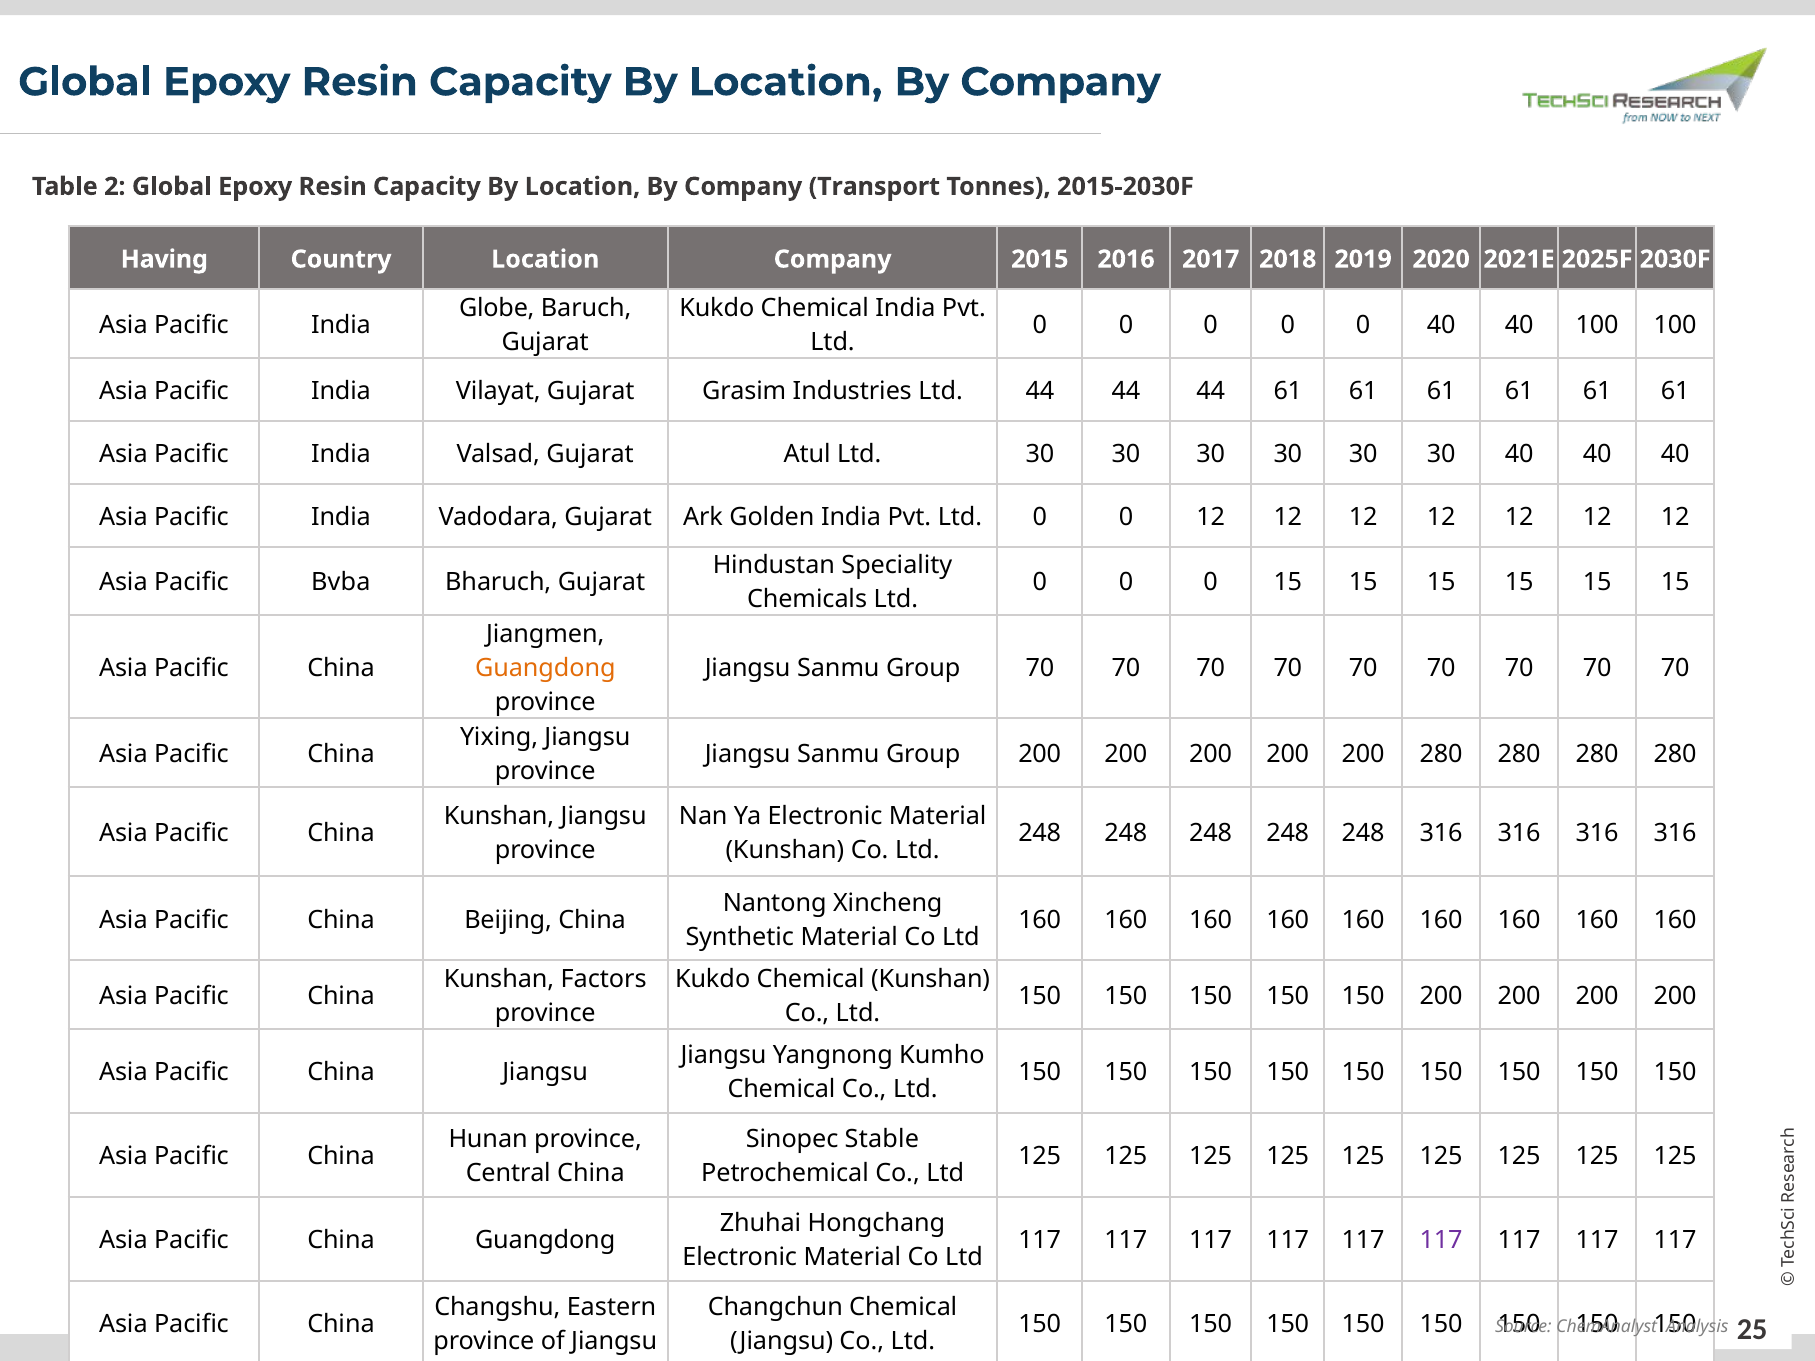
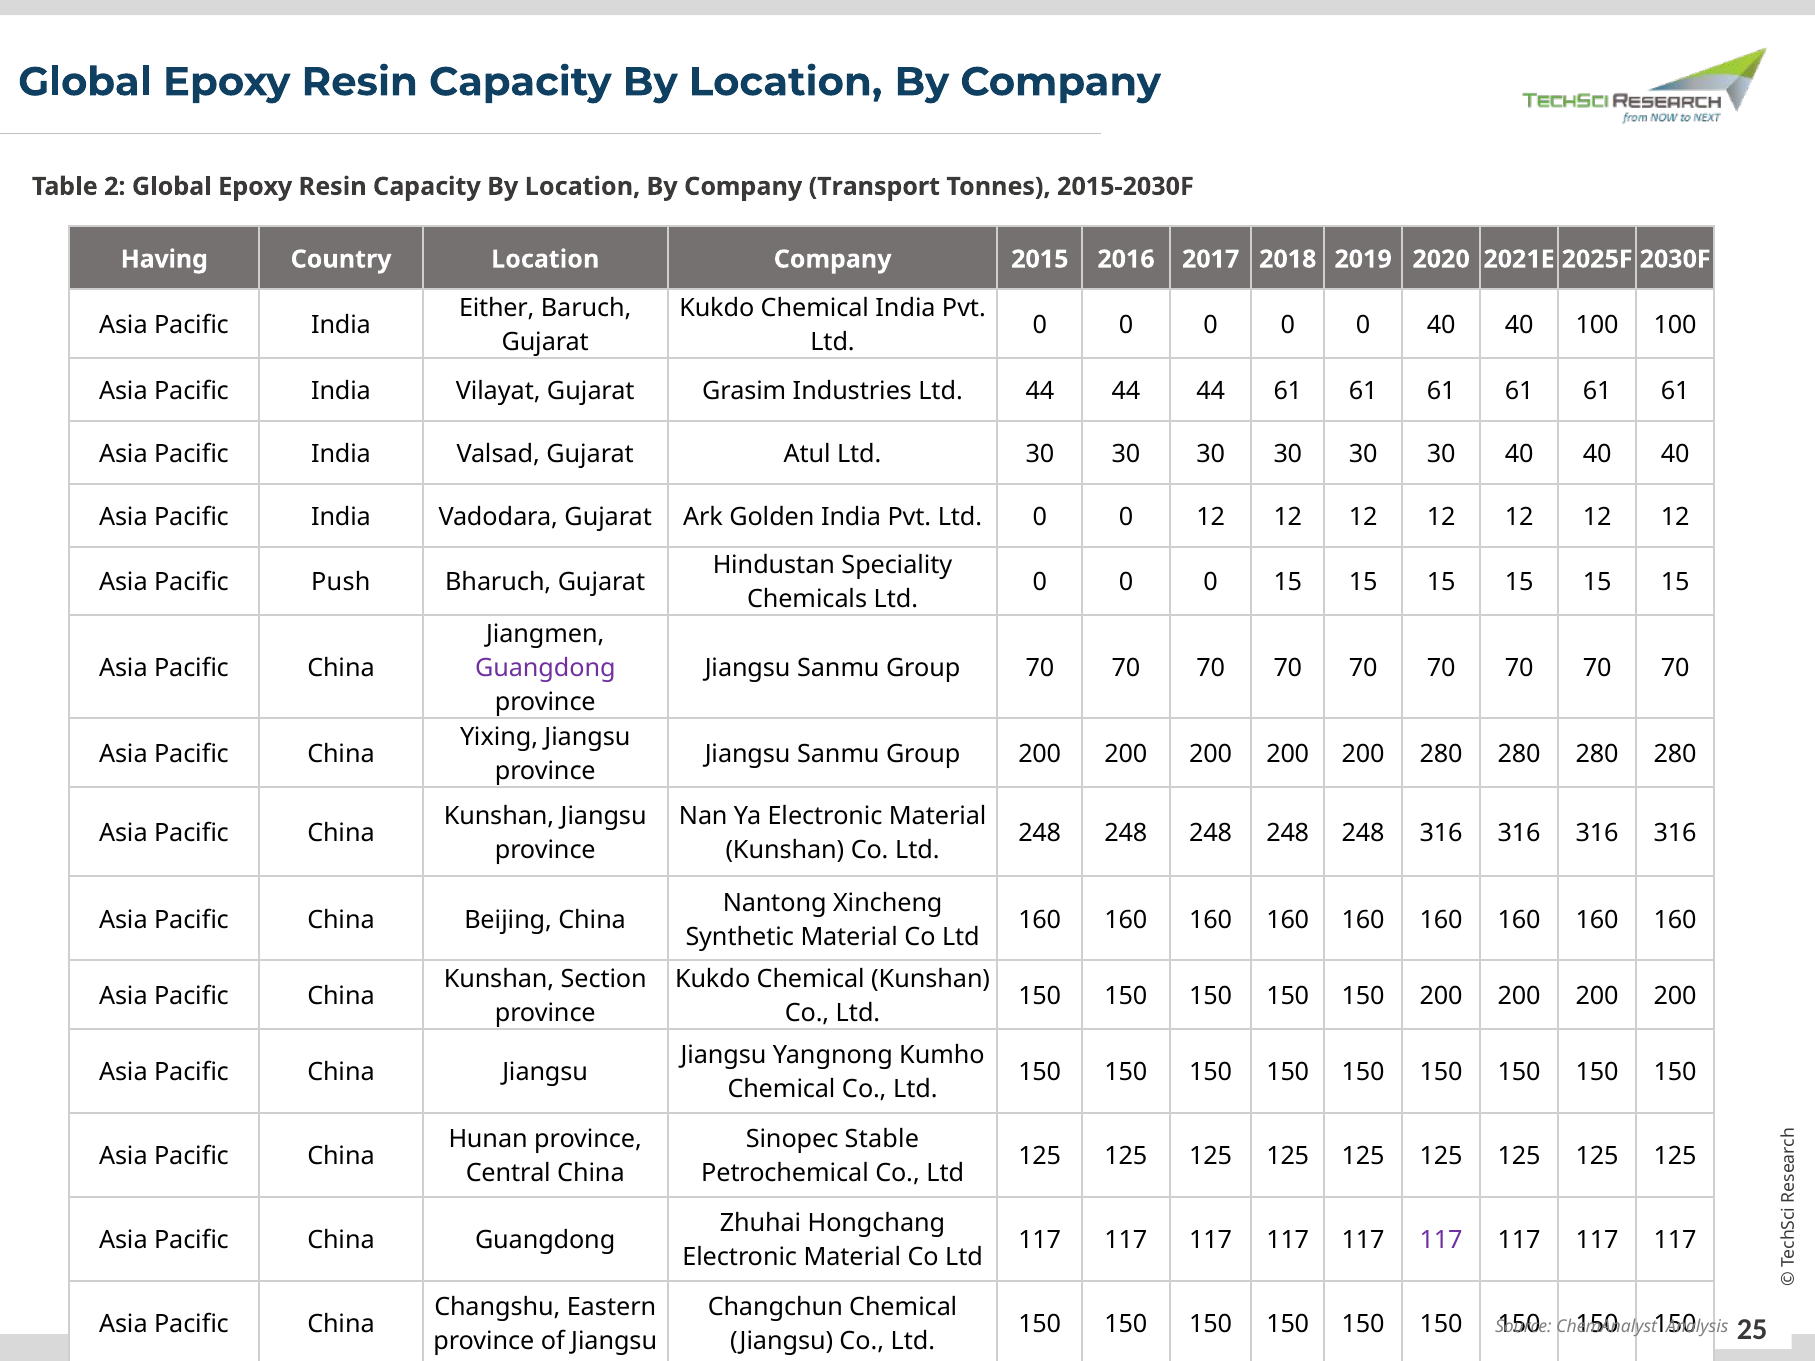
Globe: Globe -> Either (497, 308)
Bvba: Bvba -> Push (341, 583)
Guangdong colour: orange -> purple (545, 668)
Factors: Factors -> Section (604, 979)
